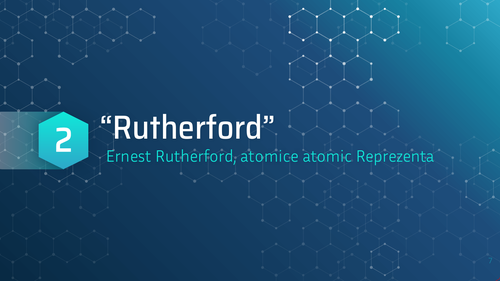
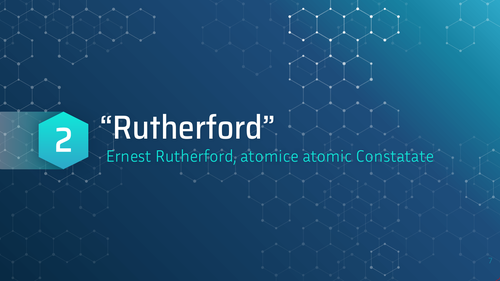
Reprezenta: Reprezenta -> Constatate (395, 156)
